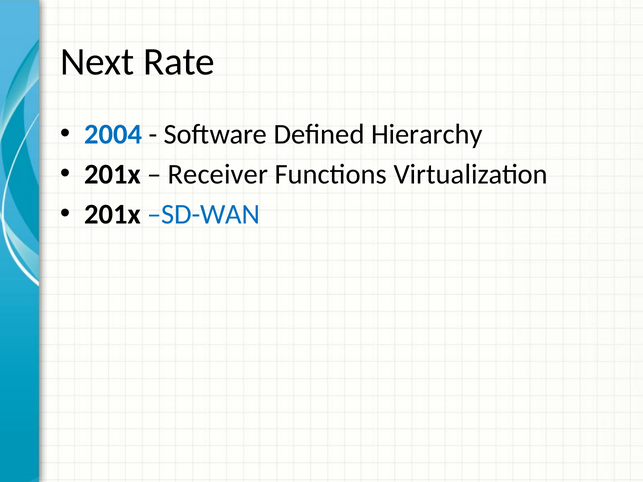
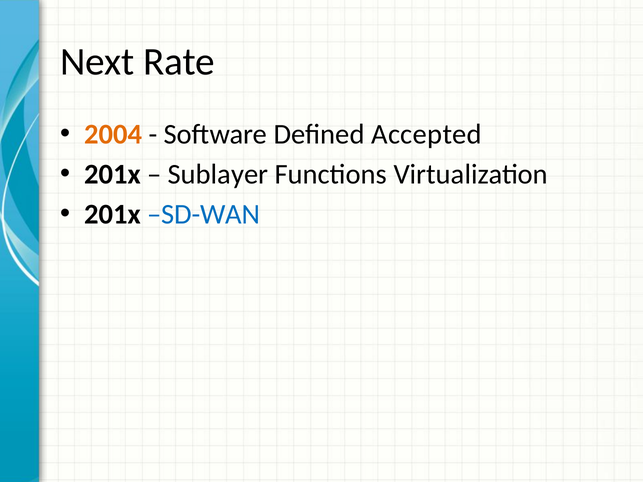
2004 colour: blue -> orange (113, 135)
Hierarchy: Hierarchy -> Accepted (427, 135)
Receiver: Receiver -> Sublayer (218, 175)
